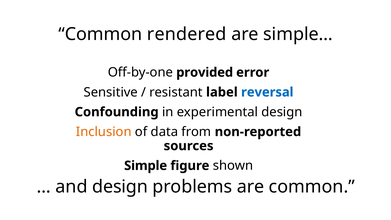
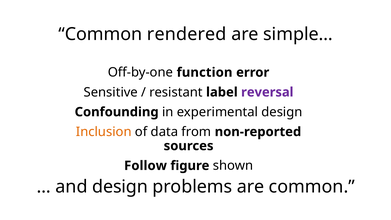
provided: provided -> function (205, 72)
reversal colour: blue -> purple (267, 92)
Simple: Simple -> Follow (146, 166)
